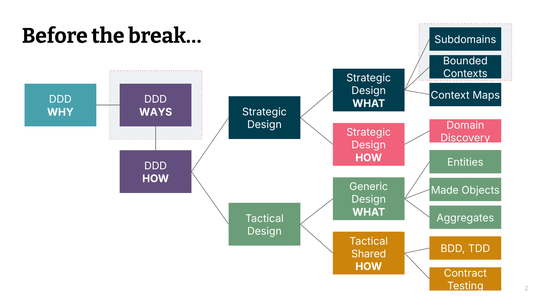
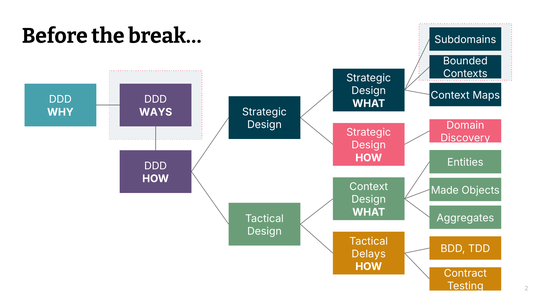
Generic: Generic -> Context (369, 186)
Shared: Shared -> Delays (369, 253)
